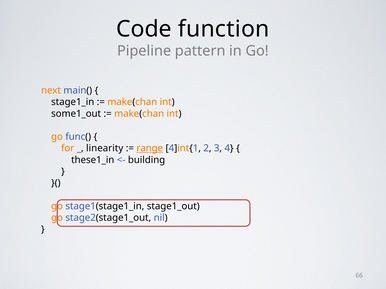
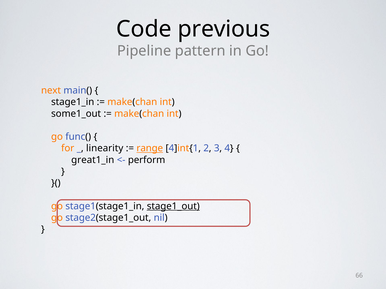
function: function -> previous (224, 29)
these1_in: these1_in -> great1_in (93, 160)
building: building -> perform (147, 160)
stage1_out underline: none -> present (173, 206)
